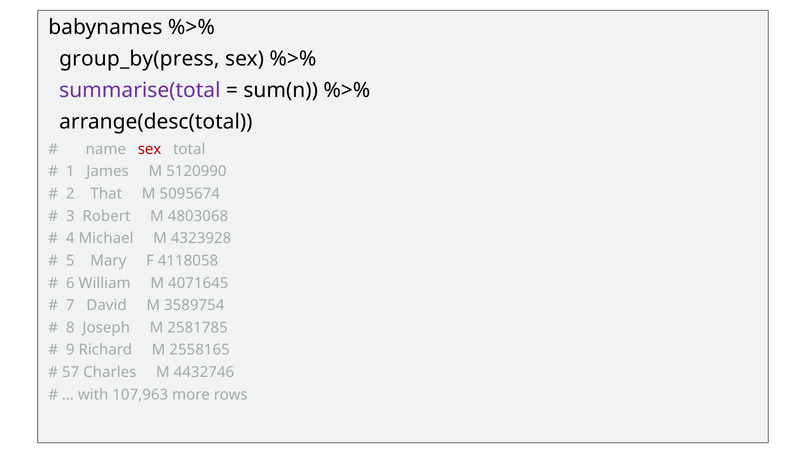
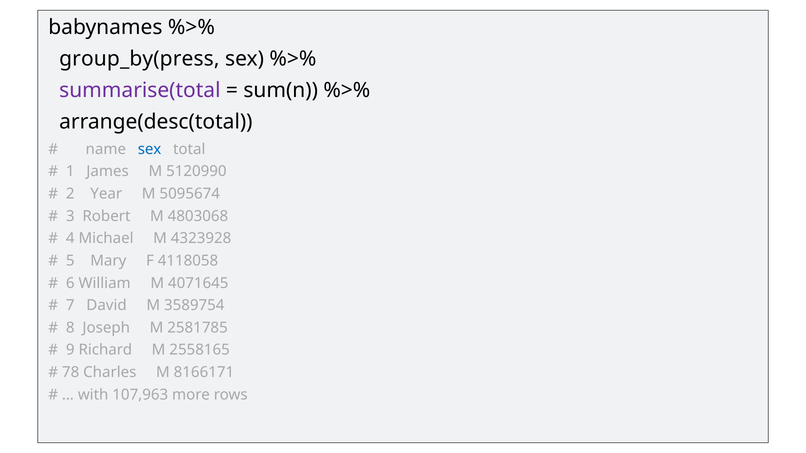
sex colour: red -> blue (150, 149)
That: That -> Year (106, 194)
57: 57 -> 78 (71, 373)
4432746: 4432746 -> 8166171 (204, 373)
